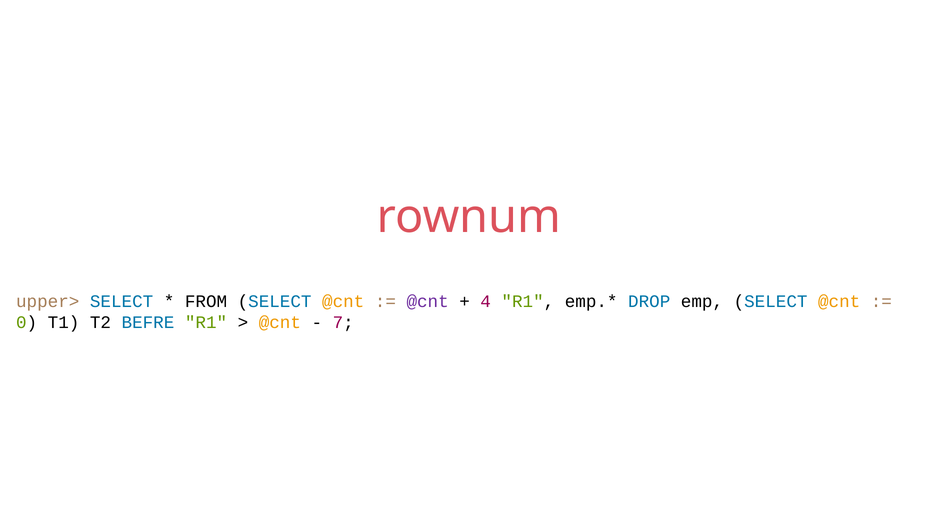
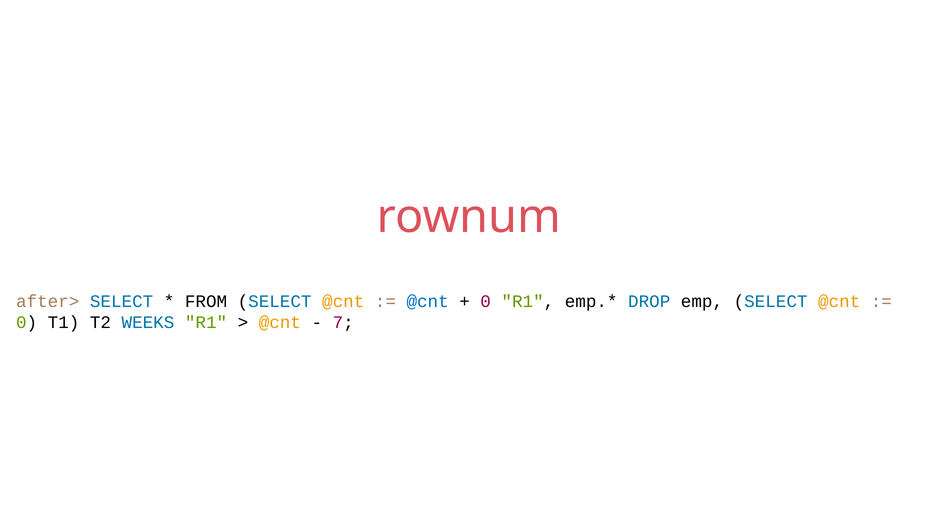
upper>: upper> -> after> (48, 301)
@cnt colour: purple -> blue (428, 301)
4: 4 -> 0 (486, 301)
BEFRE: BEFRE -> WEEKS (148, 322)
